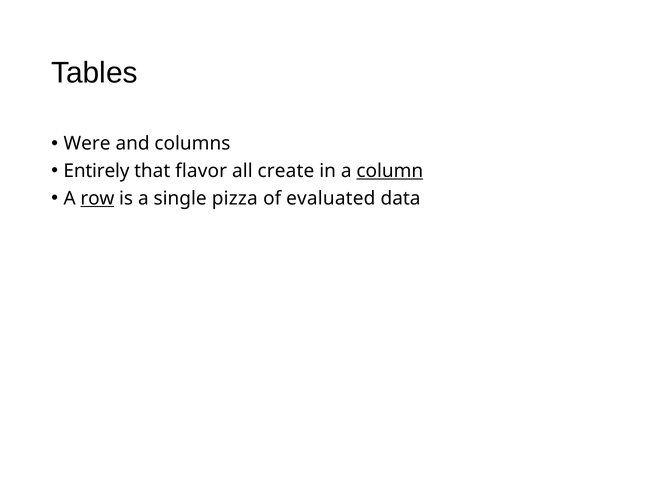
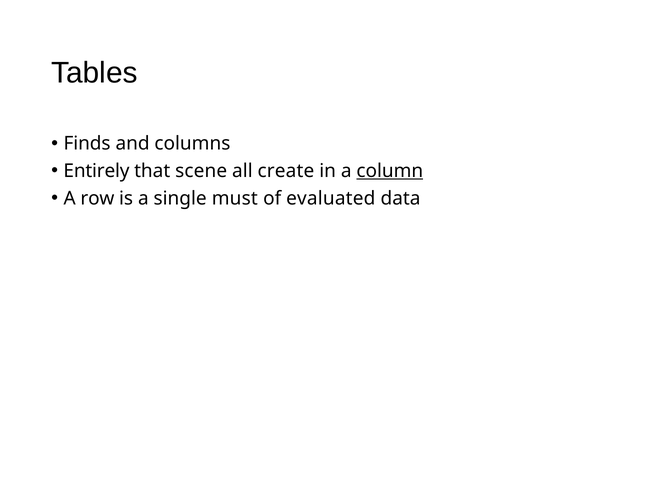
Were: Were -> Finds (87, 144)
flavor: flavor -> scene (201, 171)
row underline: present -> none (97, 198)
pizza: pizza -> must (235, 198)
